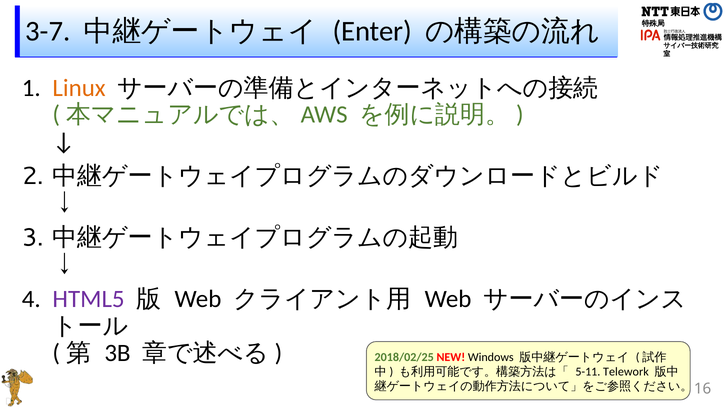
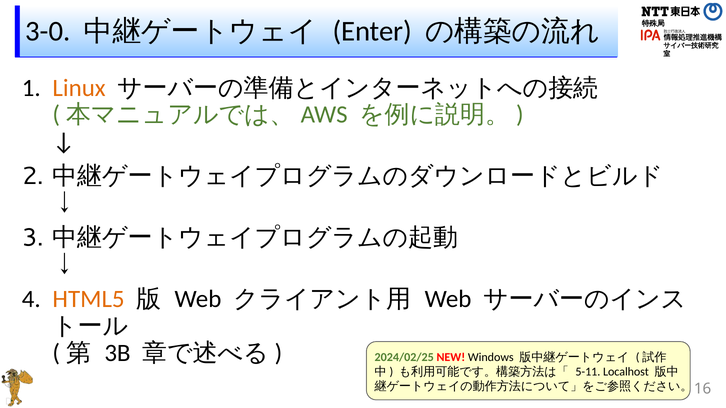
3-7: 3-7 -> 3-0 (48, 31)
HTML5 colour: purple -> orange (89, 299)
2018/02/25: 2018/02/25 -> 2024/02/25 (404, 357)
Telework: Telework -> Localhost (626, 372)
